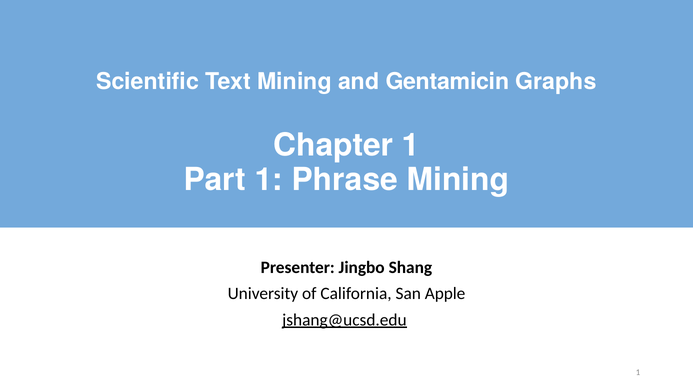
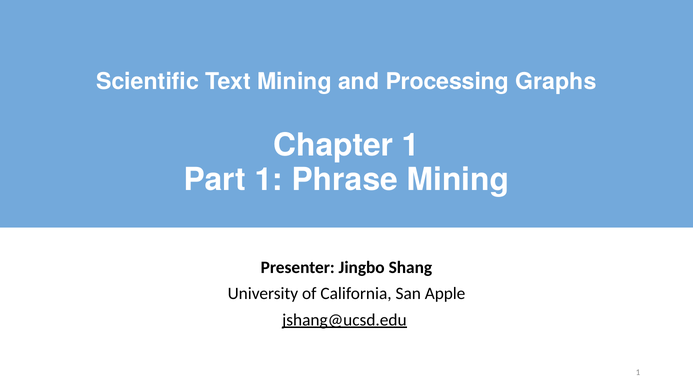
Gentamicin: Gentamicin -> Processing (447, 81)
